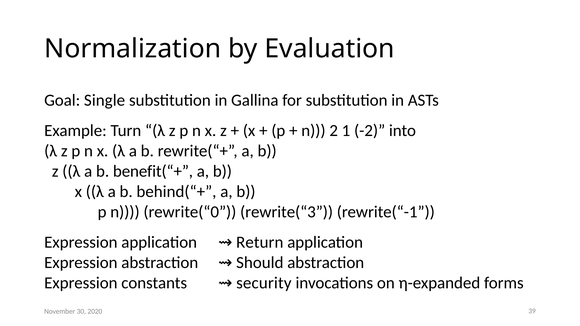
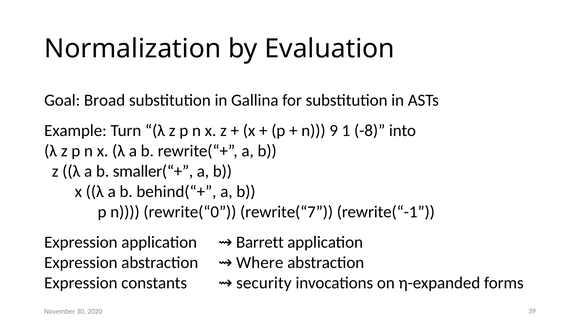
Single: Single -> Broad (105, 100)
2: 2 -> 9 (334, 131)
-2: -2 -> -8 (370, 131)
benefit(“+: benefit(“+ -> smaller(“+ (153, 171)
rewrite(“3: rewrite(“3 -> rewrite(“7 (287, 212)
Return: Return -> Barrett (260, 243)
Should: Should -> Where (260, 263)
